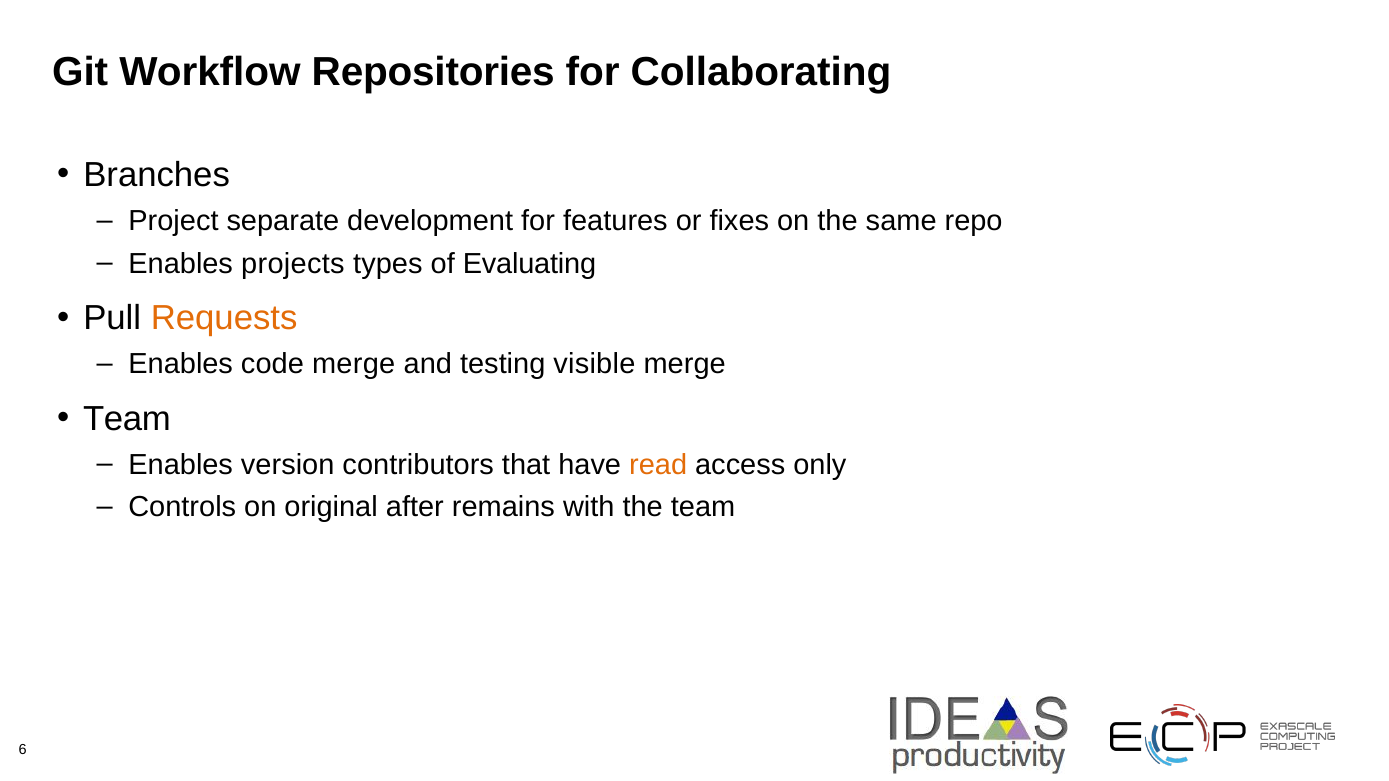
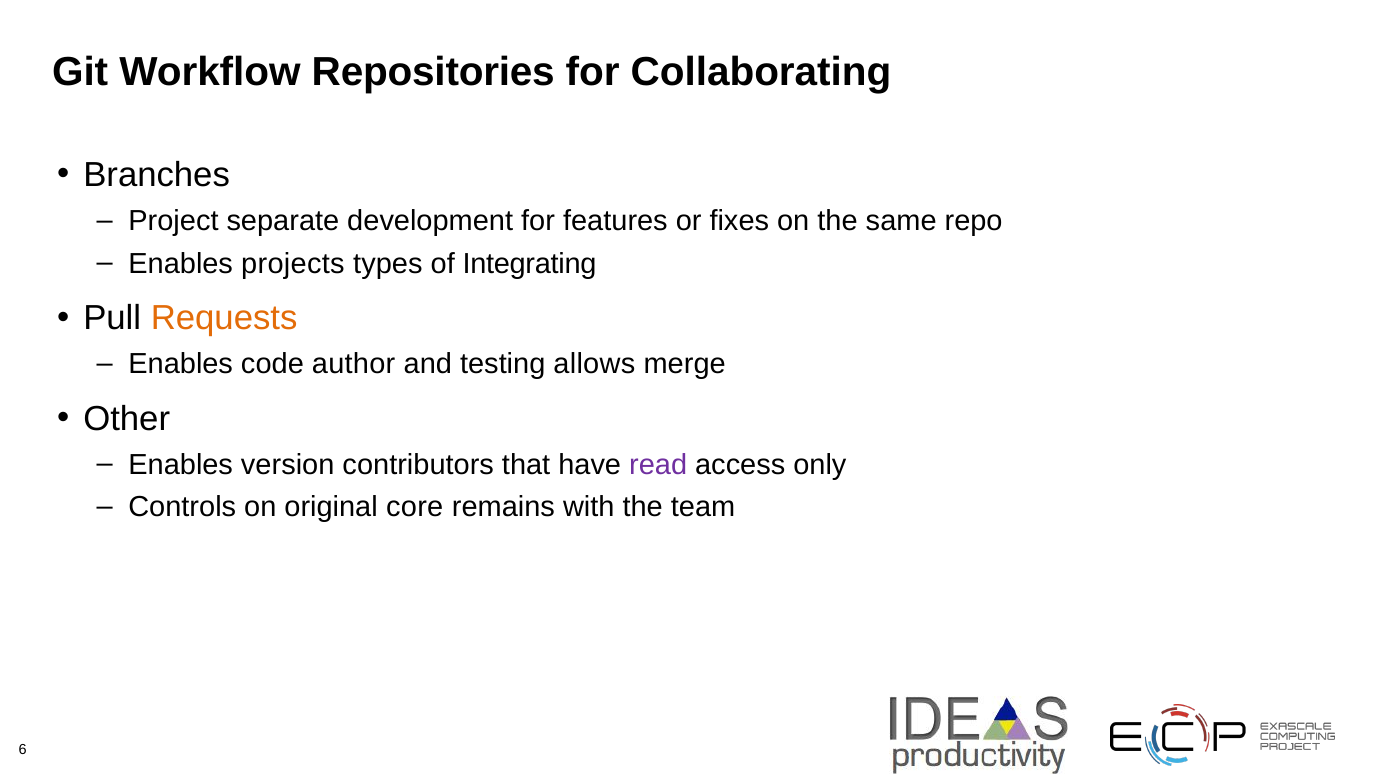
Evaluating: Evaluating -> Integrating (529, 264)
code merge: merge -> author (354, 364)
visible: visible -> allows (594, 364)
Team: Team -> Other (127, 419)
read colour: orange -> purple (658, 465)
after: after -> core (415, 508)
